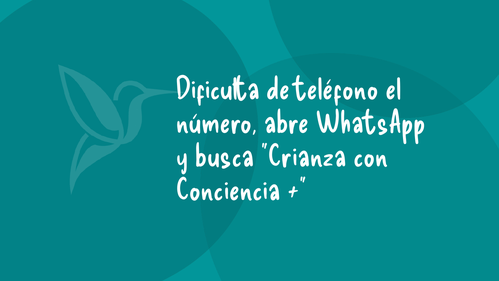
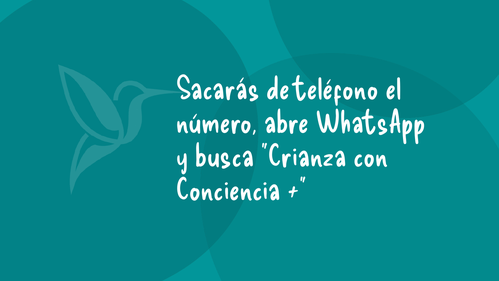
Dificulta: Dificulta -> Sacarás (218, 89)
